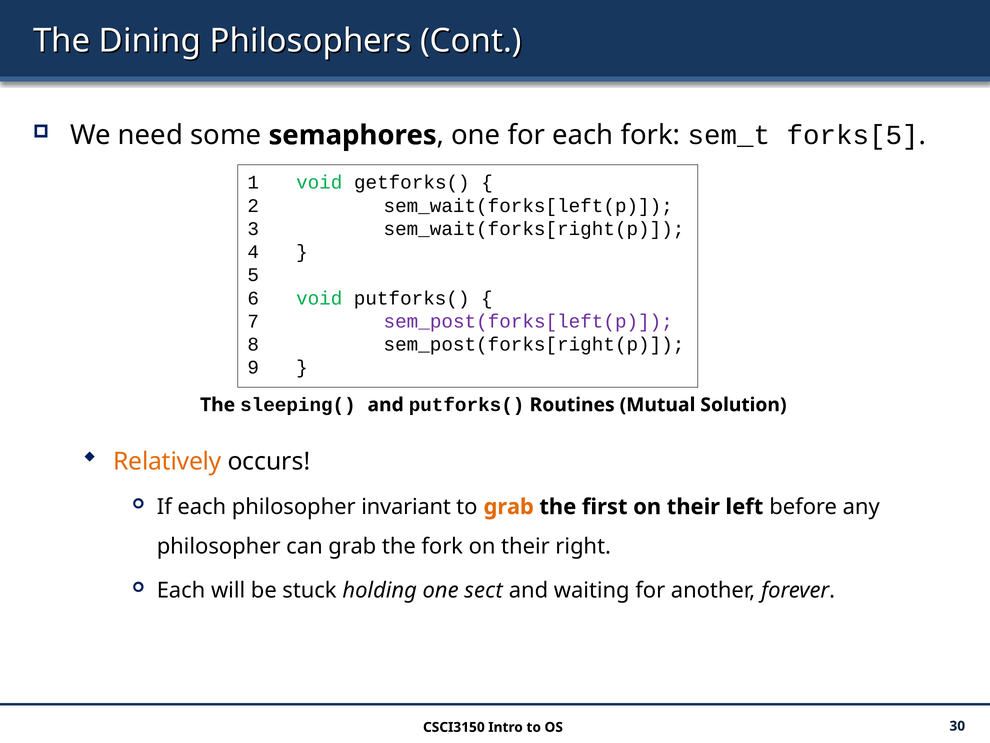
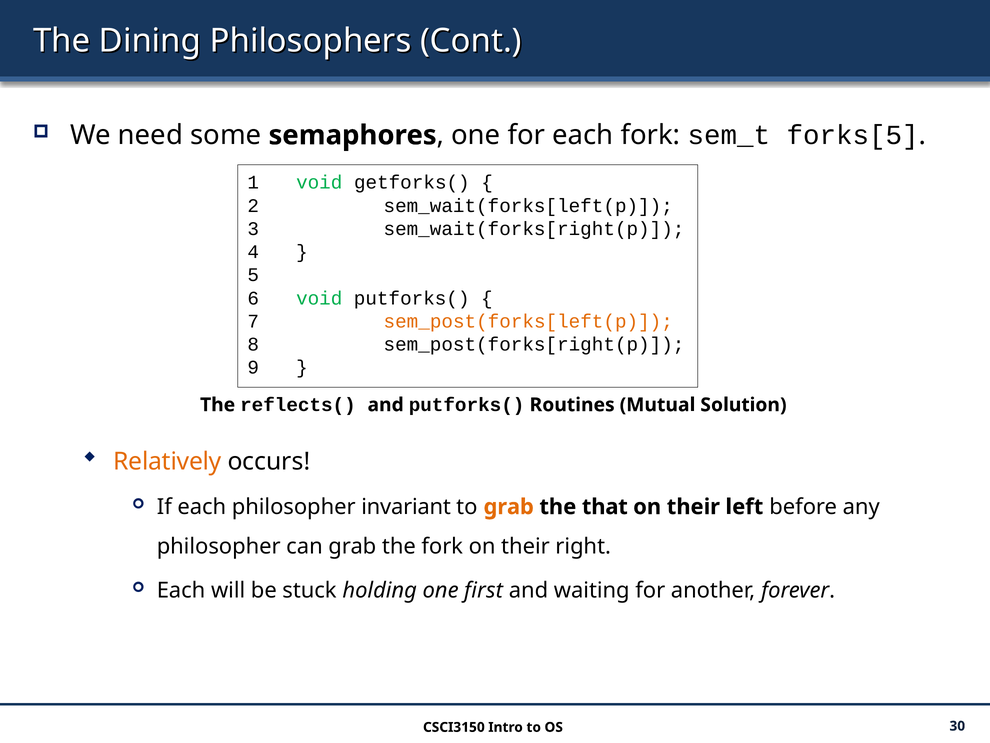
sem_post(forks[left(p colour: purple -> orange (528, 321)
sleeping(: sleeping( -> reflects( (298, 405)
first: first -> that (605, 507)
sect: sect -> first (484, 590)
